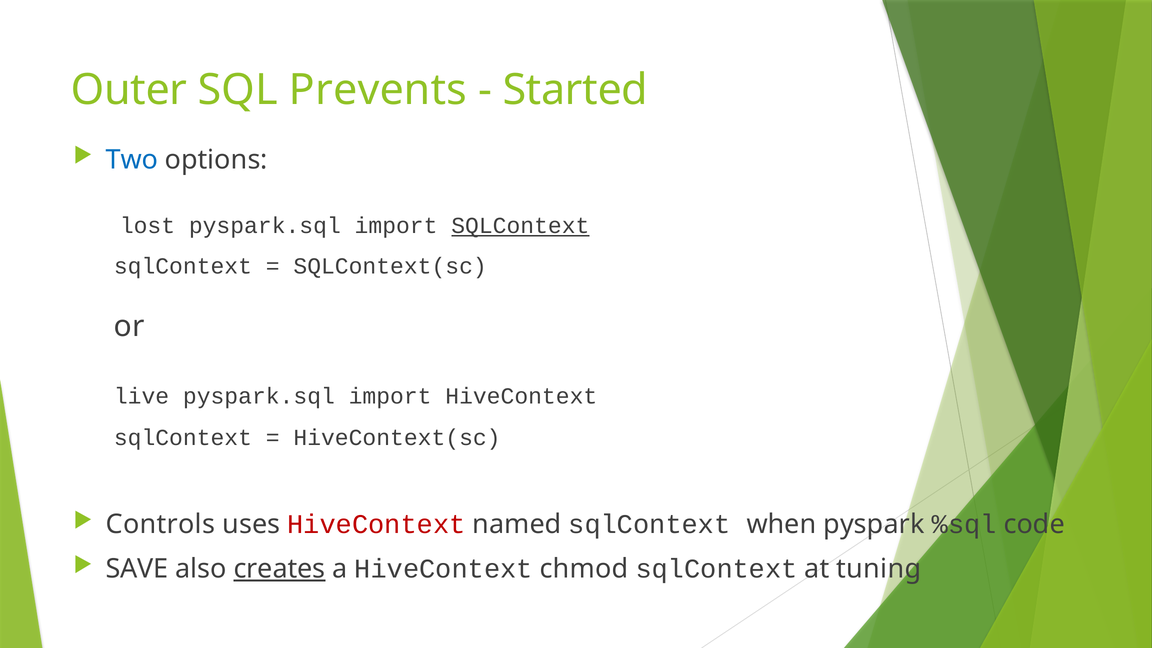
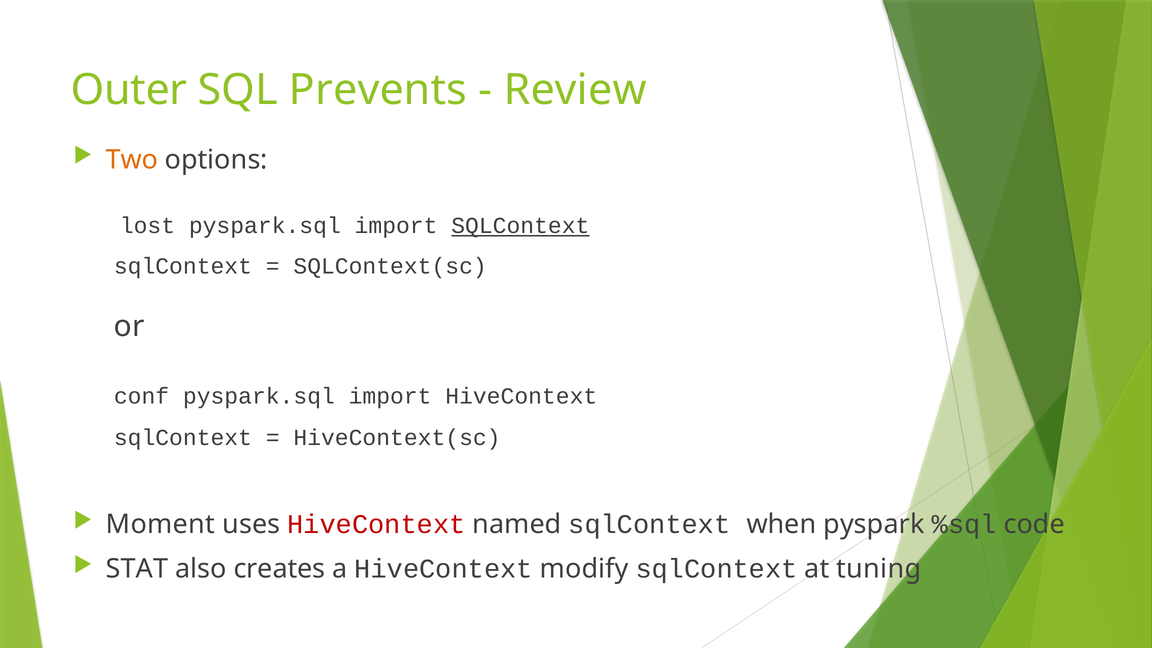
Started: Started -> Review (575, 90)
Two colour: blue -> orange (132, 160)
live: live -> conf (142, 396)
Controls: Controls -> Moment (161, 524)
SAVE: SAVE -> STAT (137, 569)
creates underline: present -> none (279, 569)
chmod: chmod -> modify (584, 569)
